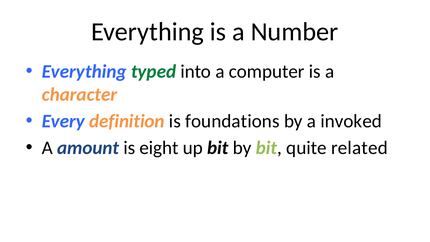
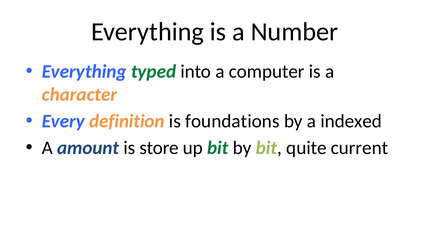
invoked: invoked -> indexed (351, 121)
eight: eight -> store (159, 148)
bit colour: black -> green (218, 148)
related: related -> current (360, 148)
